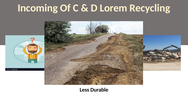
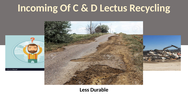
Lorem: Lorem -> Lectus (114, 8)
